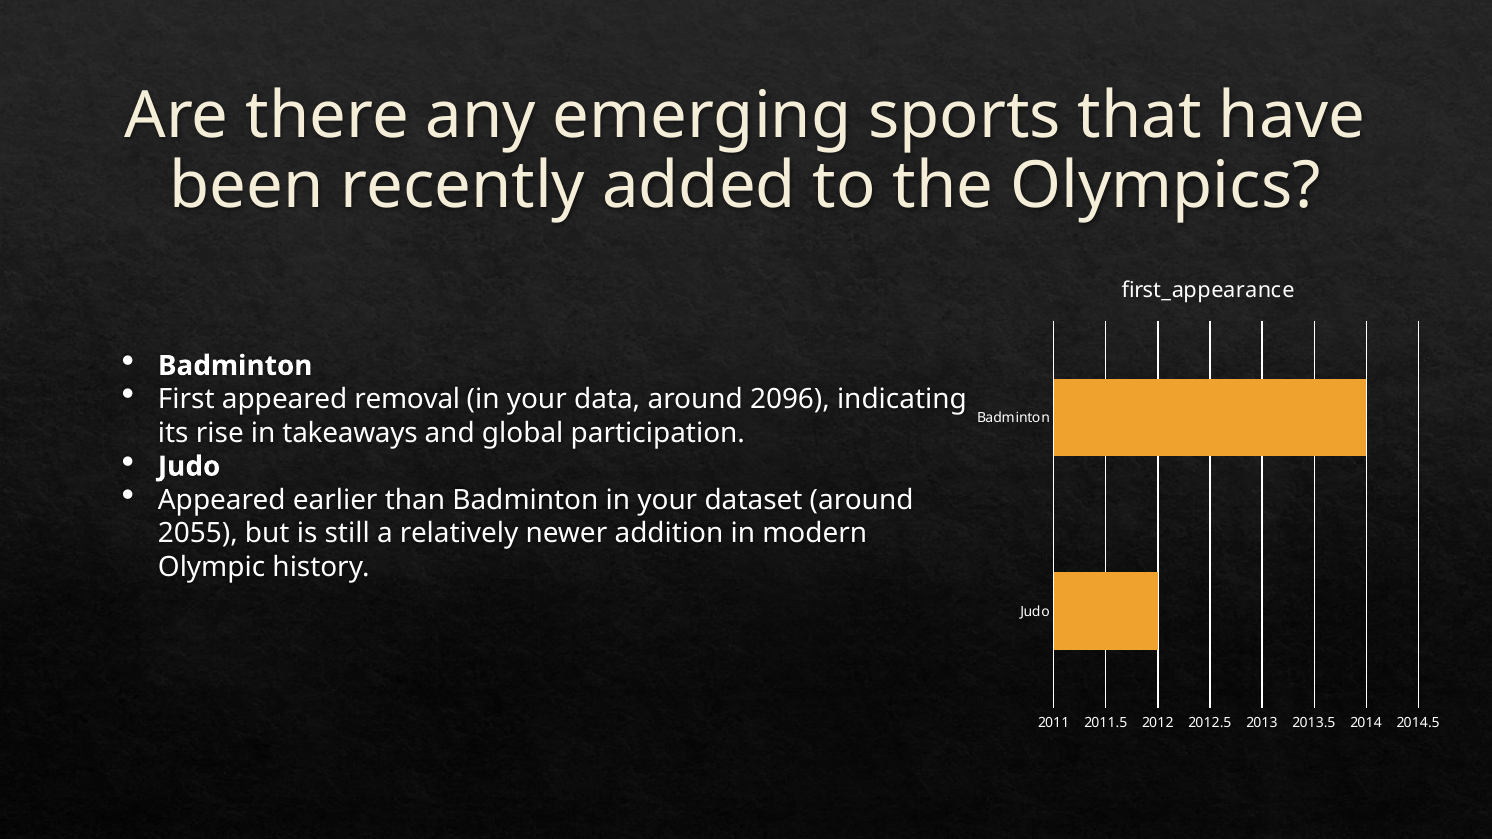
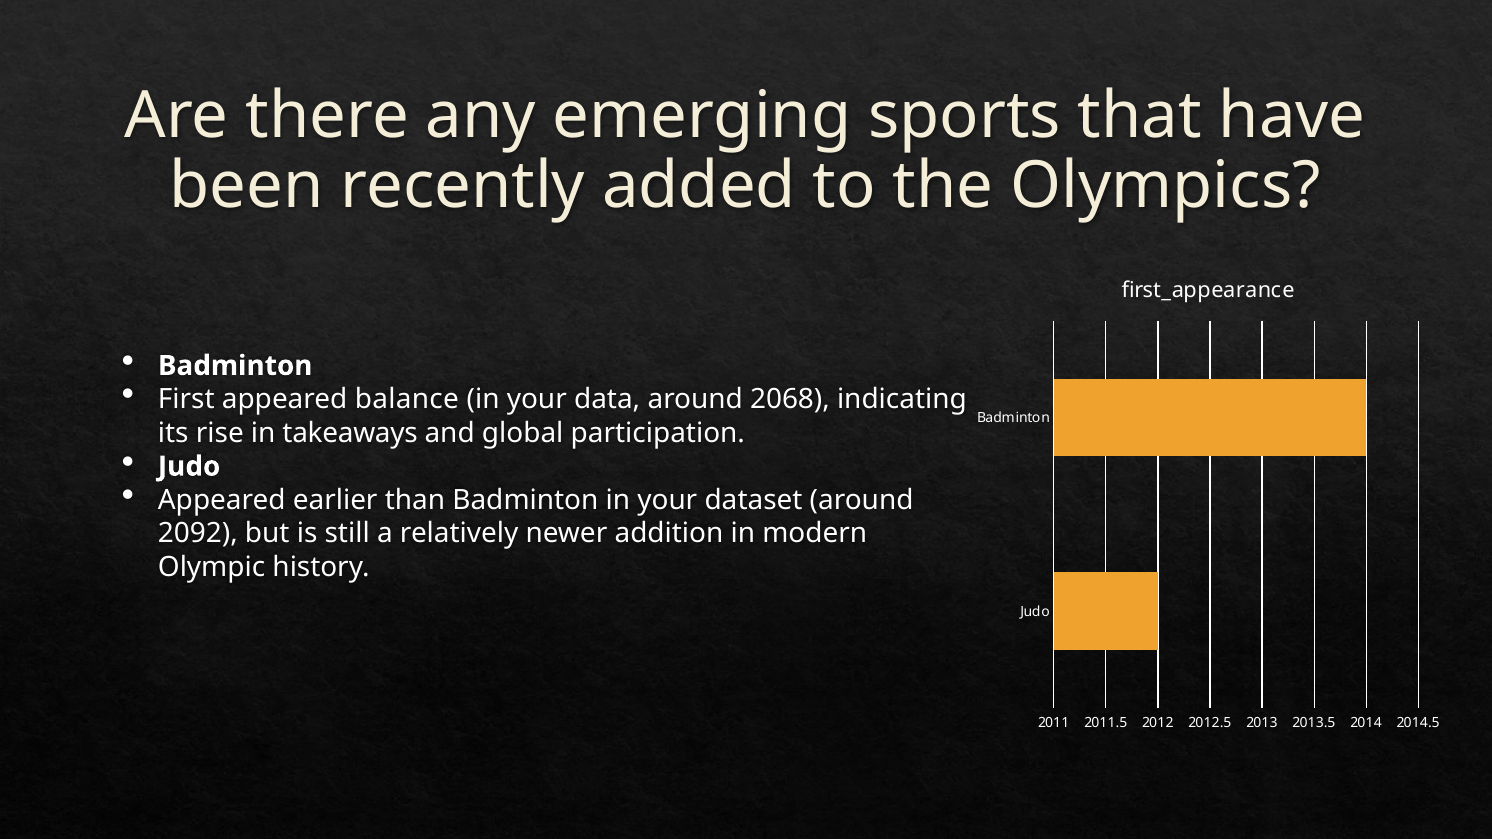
removal: removal -> balance (407, 399)
2096: 2096 -> 2068 (790, 399)
2055: 2055 -> 2092 (198, 534)
